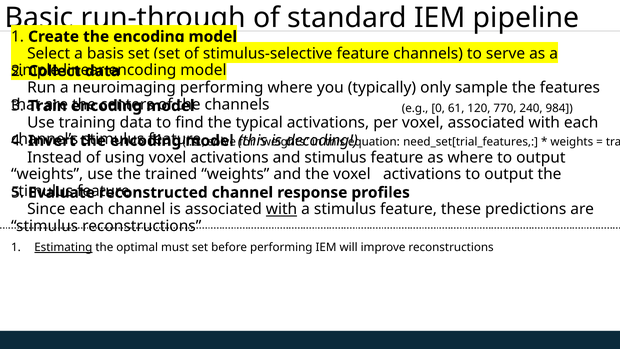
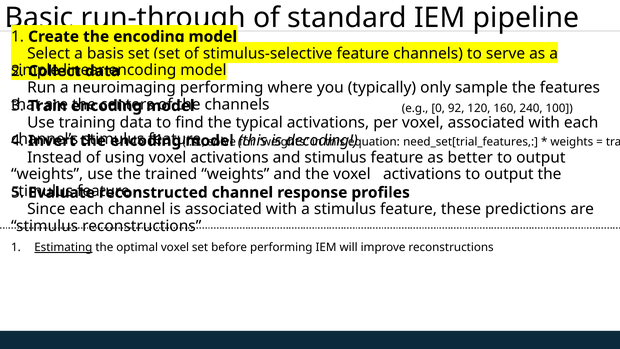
61: 61 -> 92 (456, 109)
770: 770 -> 160 (505, 109)
984: 984 -> 100 (559, 109)
as where: where -> better (470, 157)
with underline: present -> none (282, 209)
optimal must: must -> voxel (175, 247)
